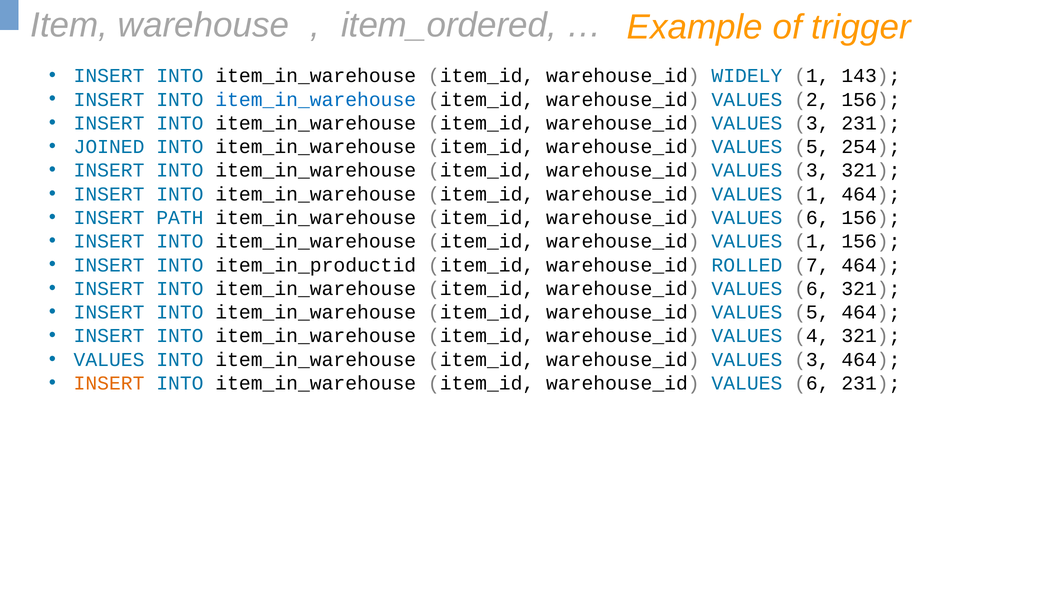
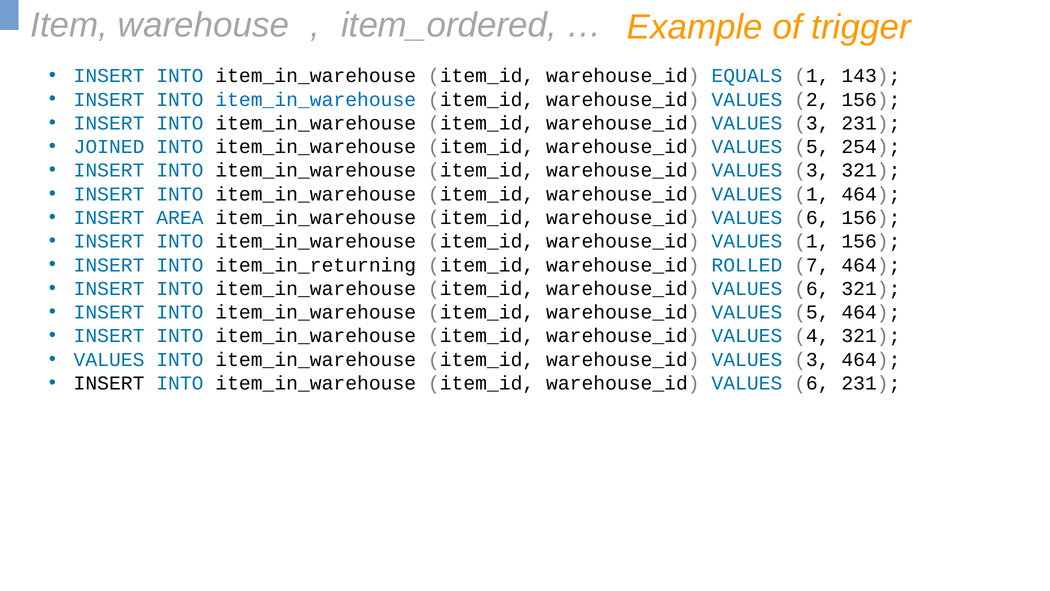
WIDELY: WIDELY -> EQUALS (747, 76)
PATH: PATH -> AREA (180, 218)
item_in_productid: item_in_productid -> item_in_returning (316, 265)
INSERT colour: orange -> black (109, 383)
